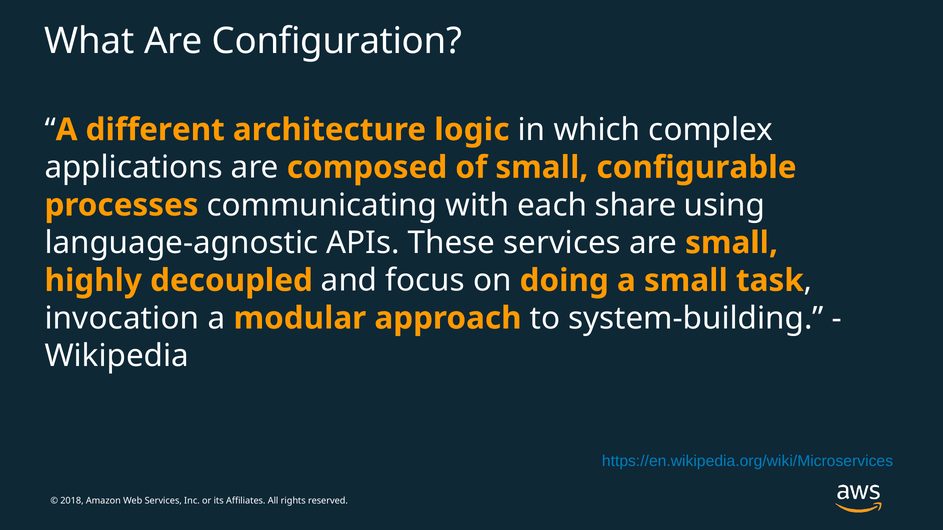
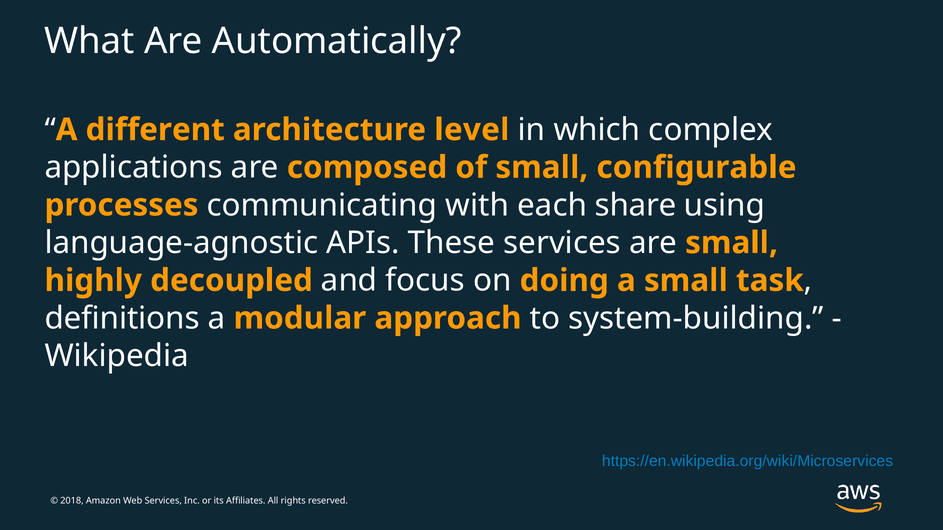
Configuration: Configuration -> Automatically (337, 41)
logic: logic -> level (472, 130)
invocation: invocation -> definitions (122, 318)
